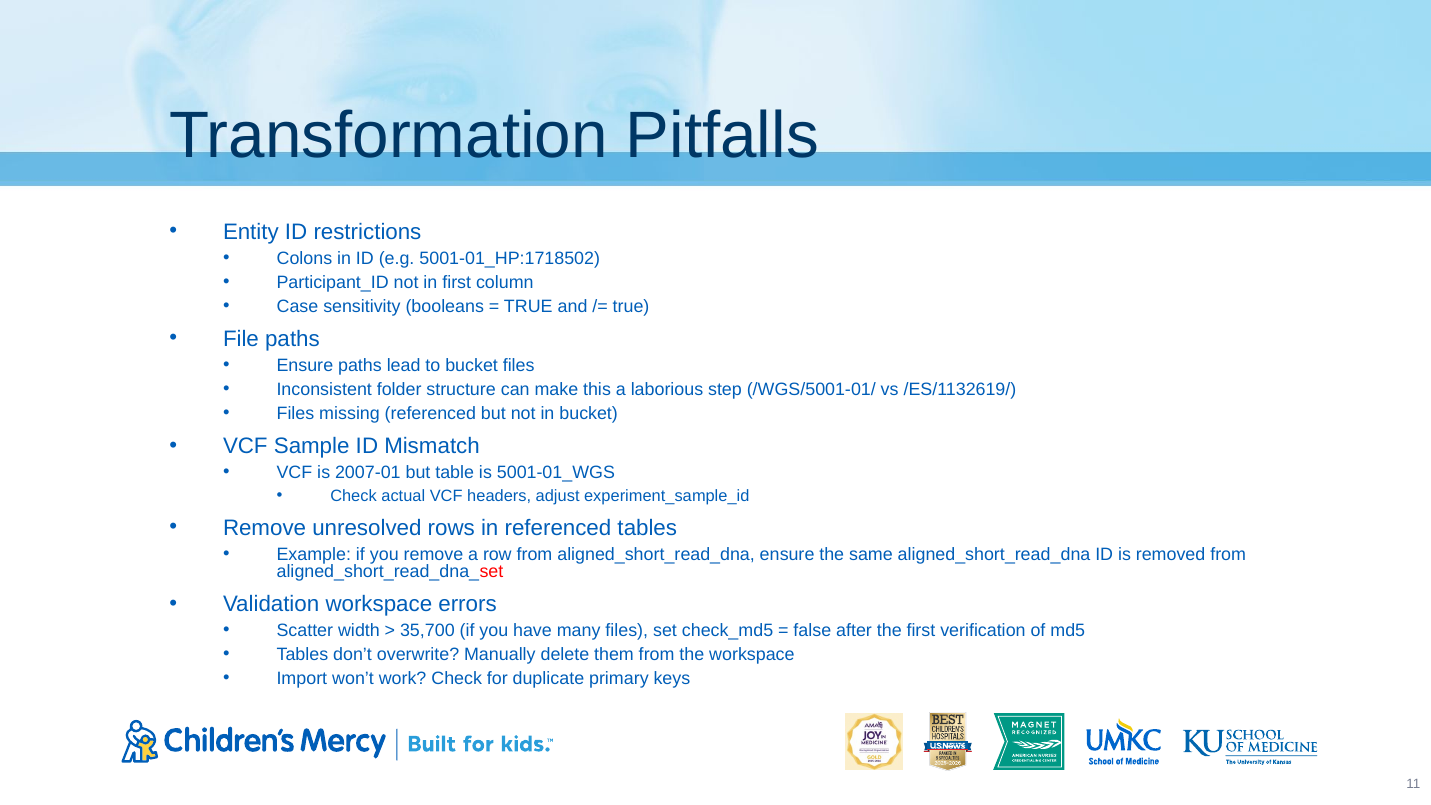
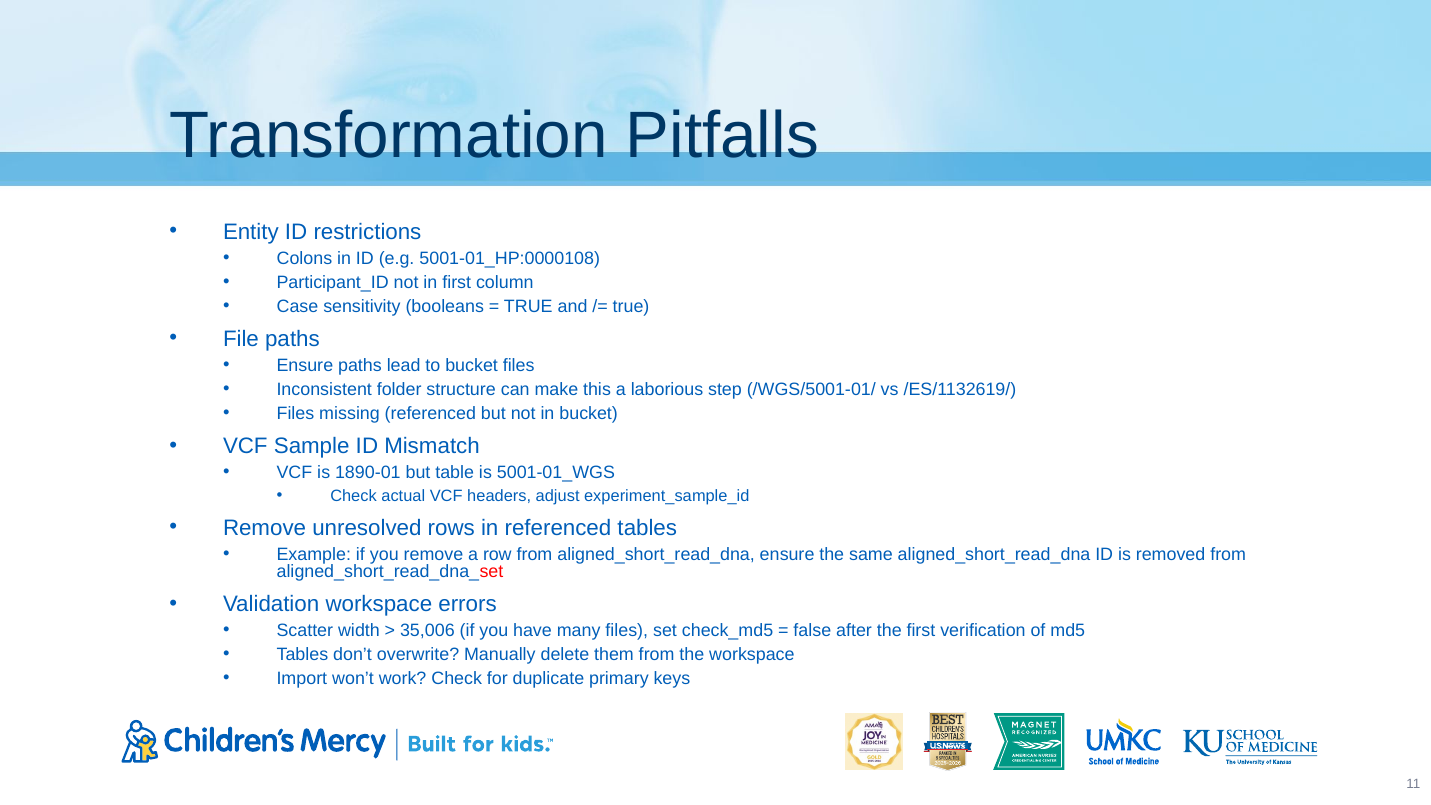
5001-01_HP:1718502: 5001-01_HP:1718502 -> 5001-01_HP:0000108 (510, 258)
2007-01: 2007-01 -> 1890-01 (368, 473)
35,700: 35,700 -> 35,006 (427, 631)
